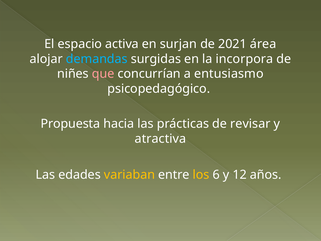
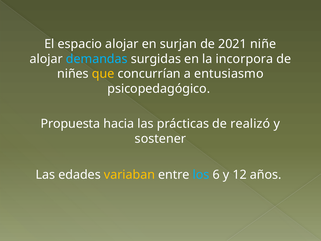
espacio activa: activa -> alojar (122, 44)
área: área -> niñe (263, 44)
que colour: pink -> yellow (103, 74)
revisar: revisar -> realizó (250, 124)
atractiva: atractiva -> sostener (160, 139)
los colour: yellow -> light blue (201, 175)
